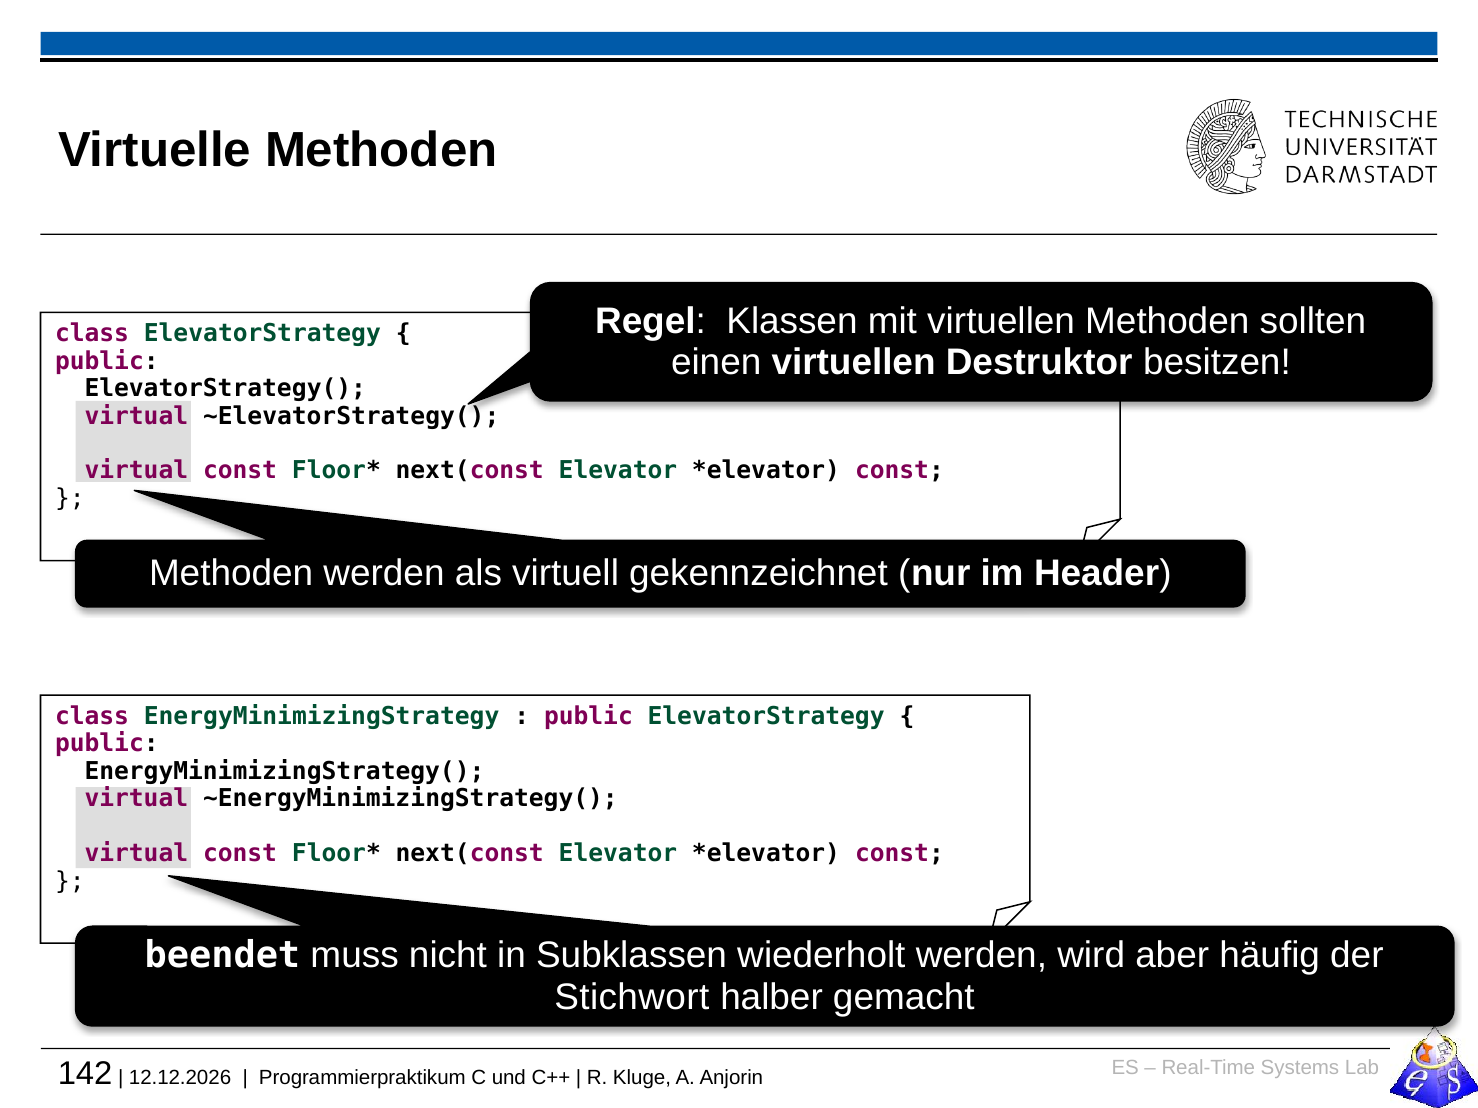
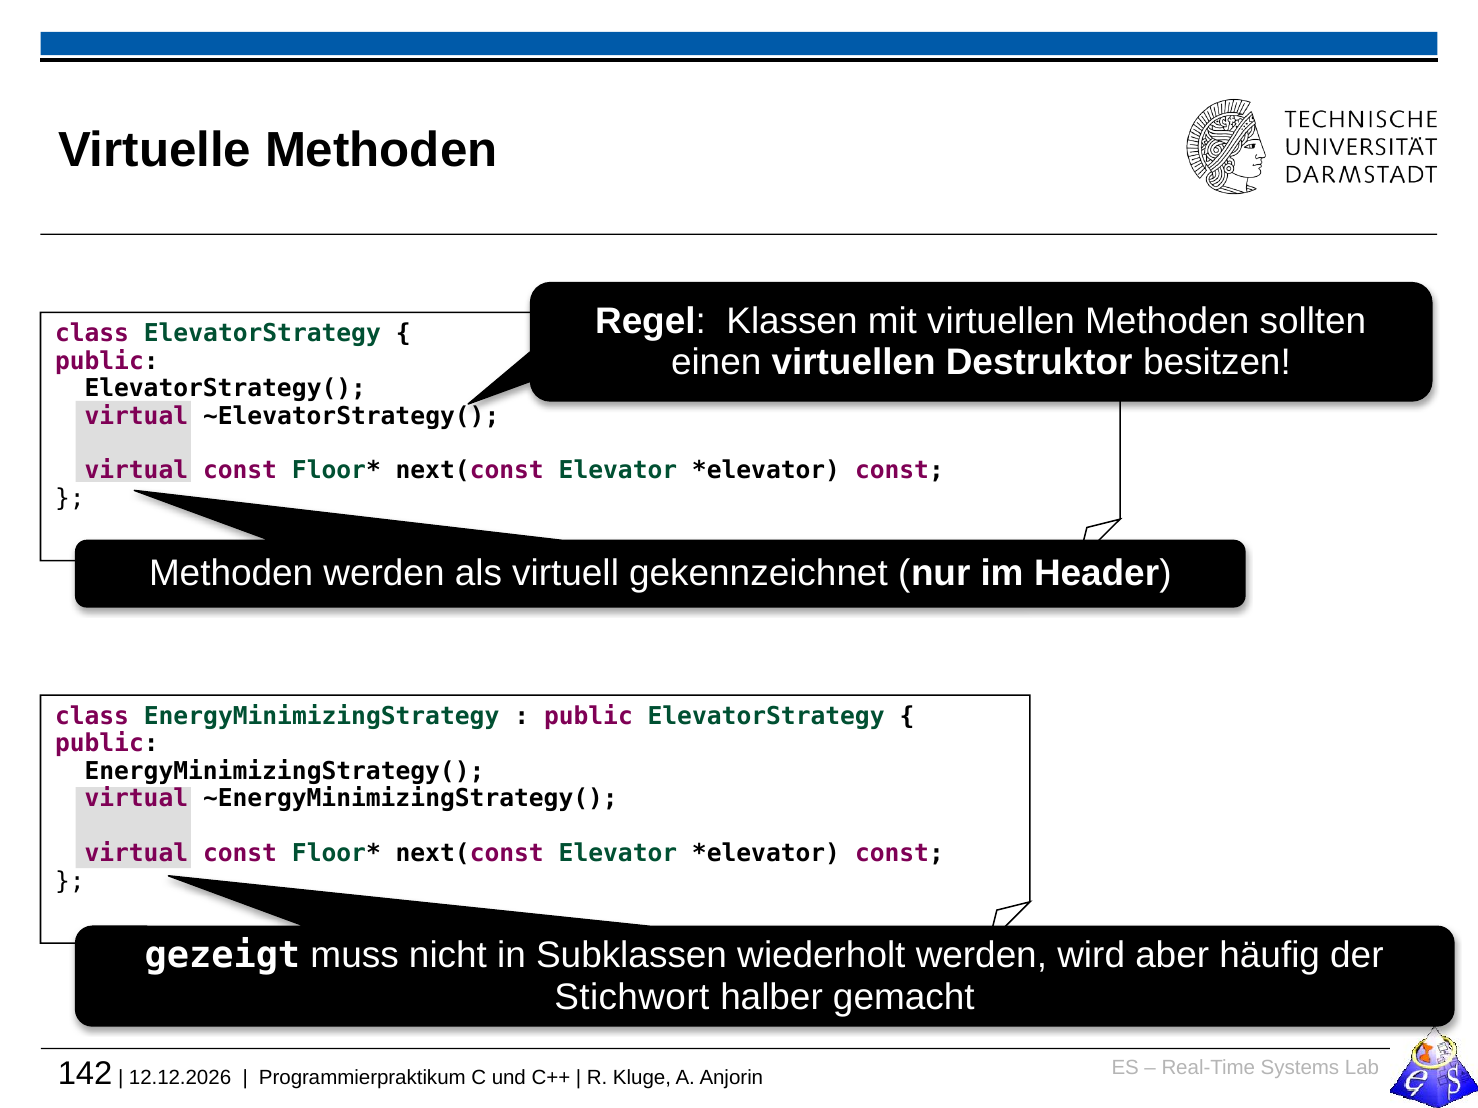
beendet: beendet -> gezeigt (222, 956)
